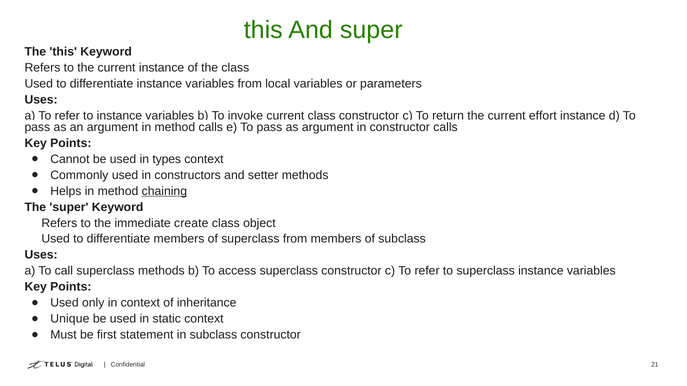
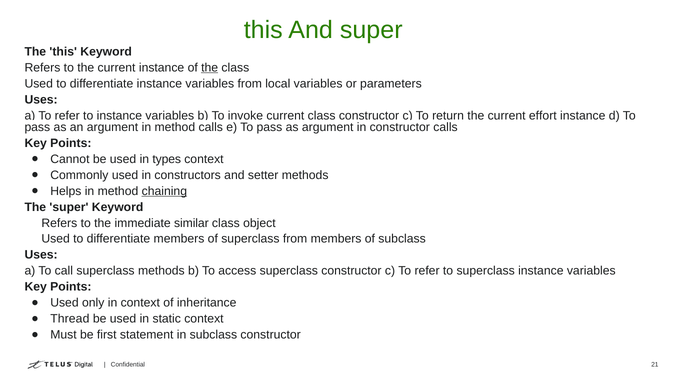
the underline: none -> present (210, 68)
create: create -> similar (191, 223)
Unique: Unique -> Thread (70, 319)
